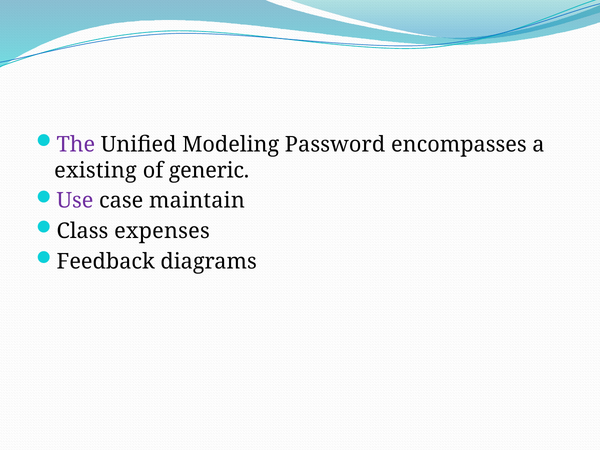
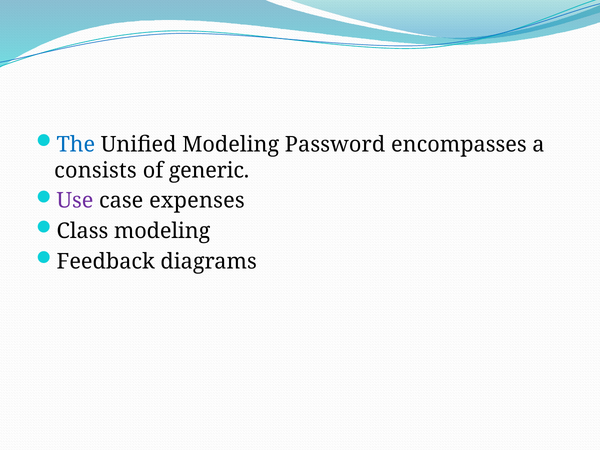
The colour: purple -> blue (76, 144)
existing: existing -> consists (95, 170)
maintain: maintain -> expenses (197, 201)
Class expenses: expenses -> modeling (162, 231)
